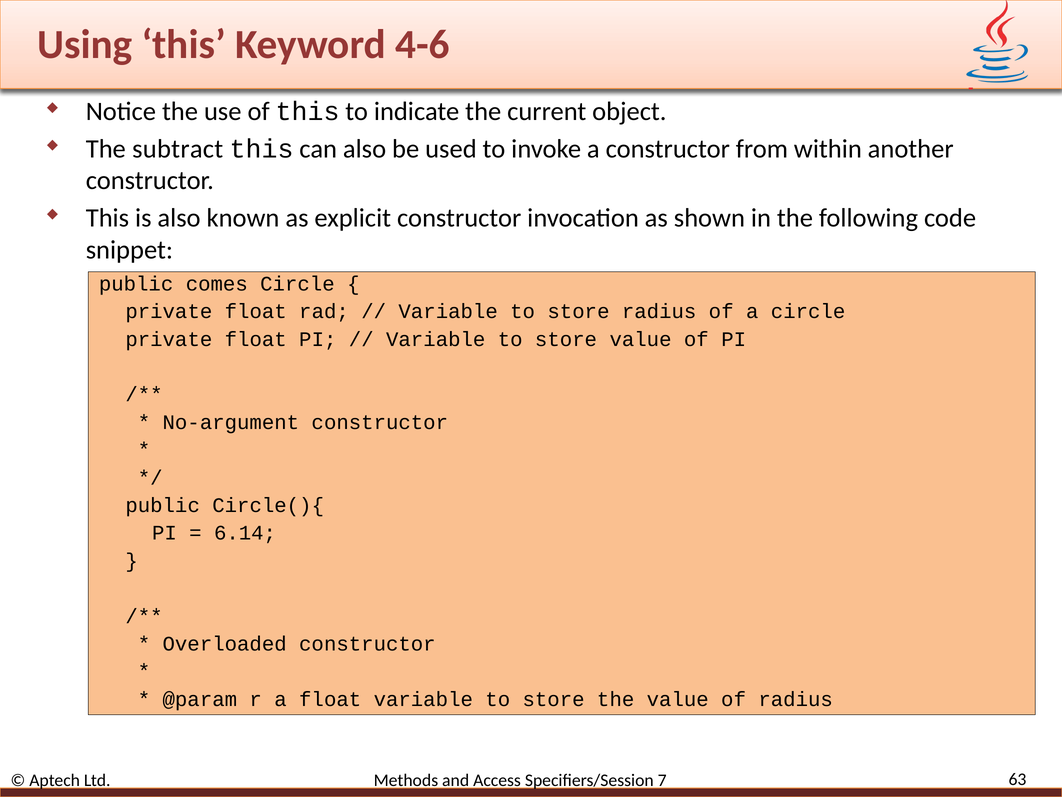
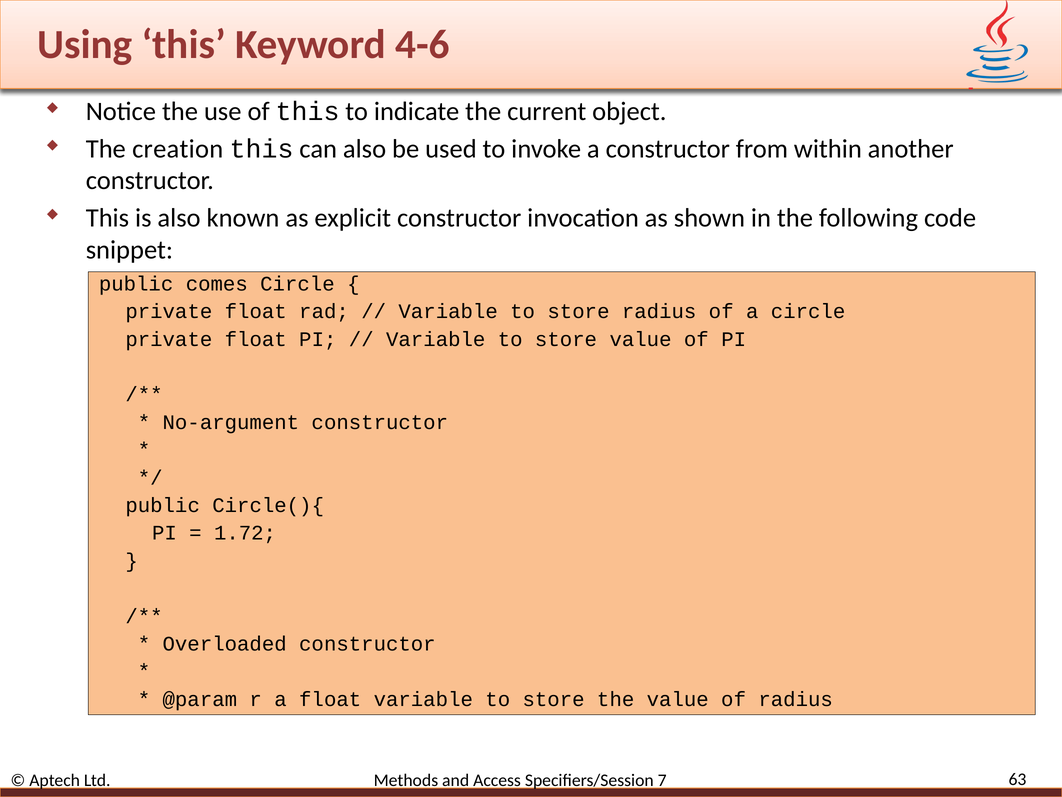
subtract: subtract -> creation (178, 149)
6.14: 6.14 -> 1.72 (245, 533)
